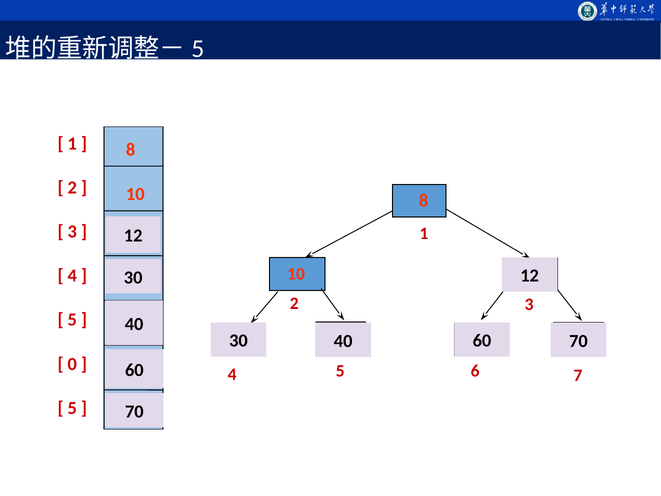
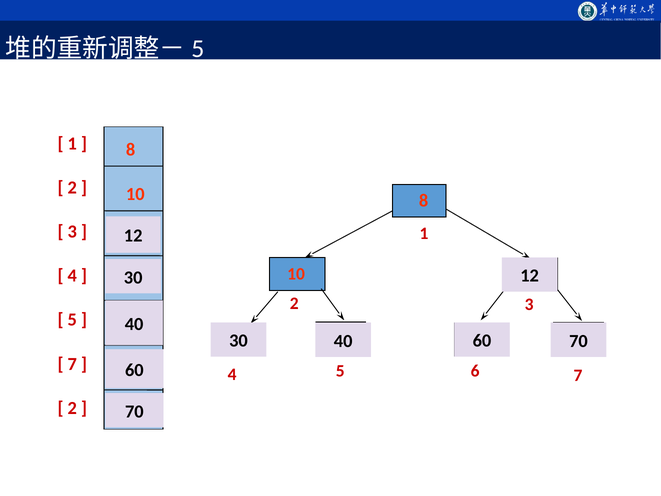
0: 0 -> 7 (72, 364)
5: 5 -> 2 (72, 408)
